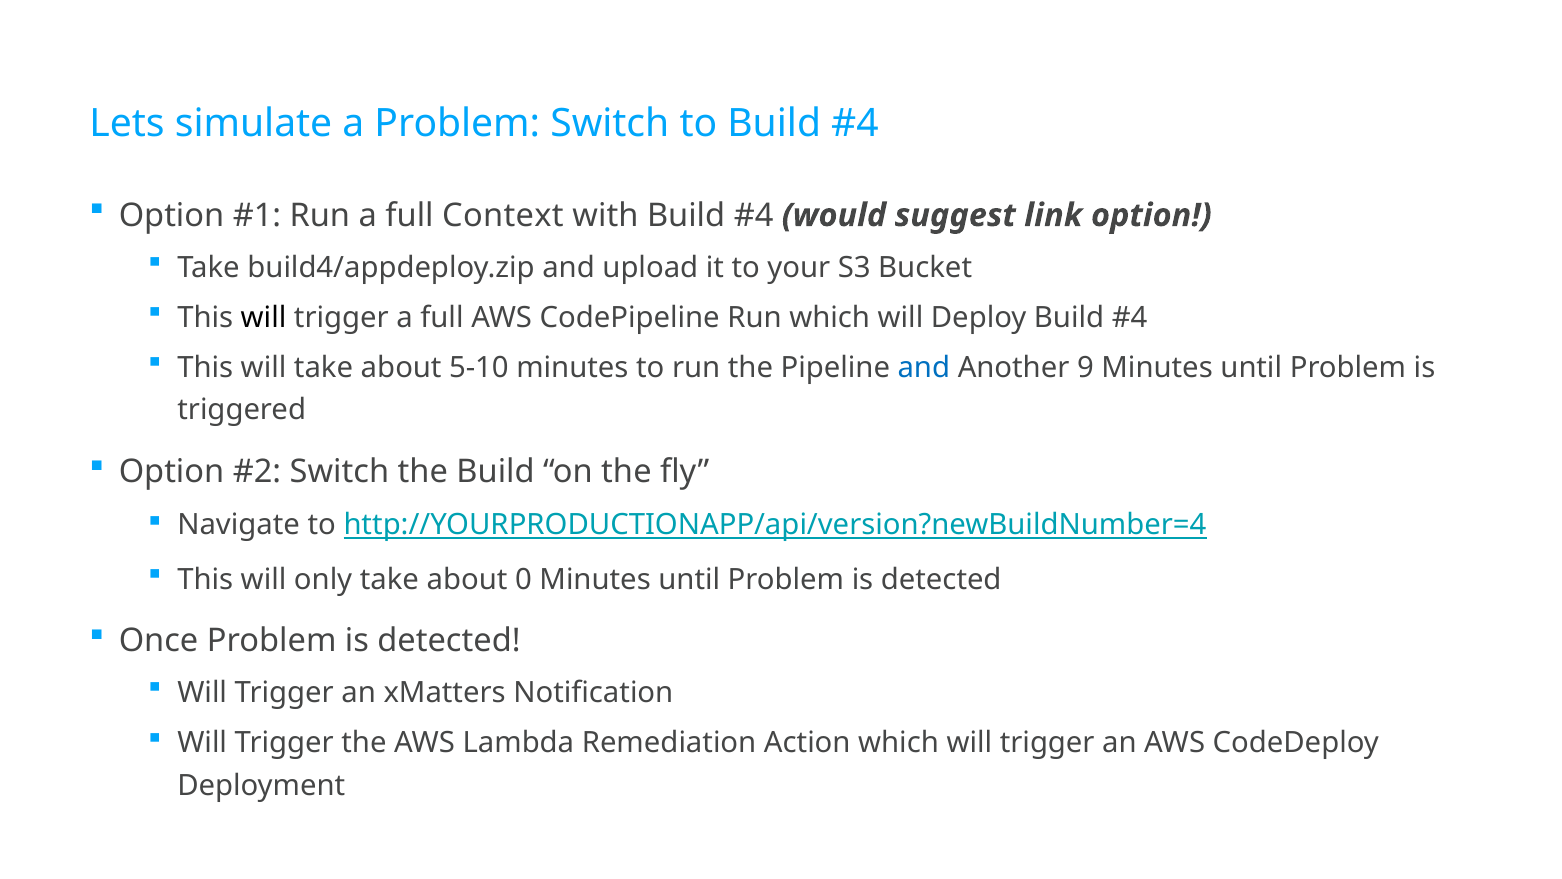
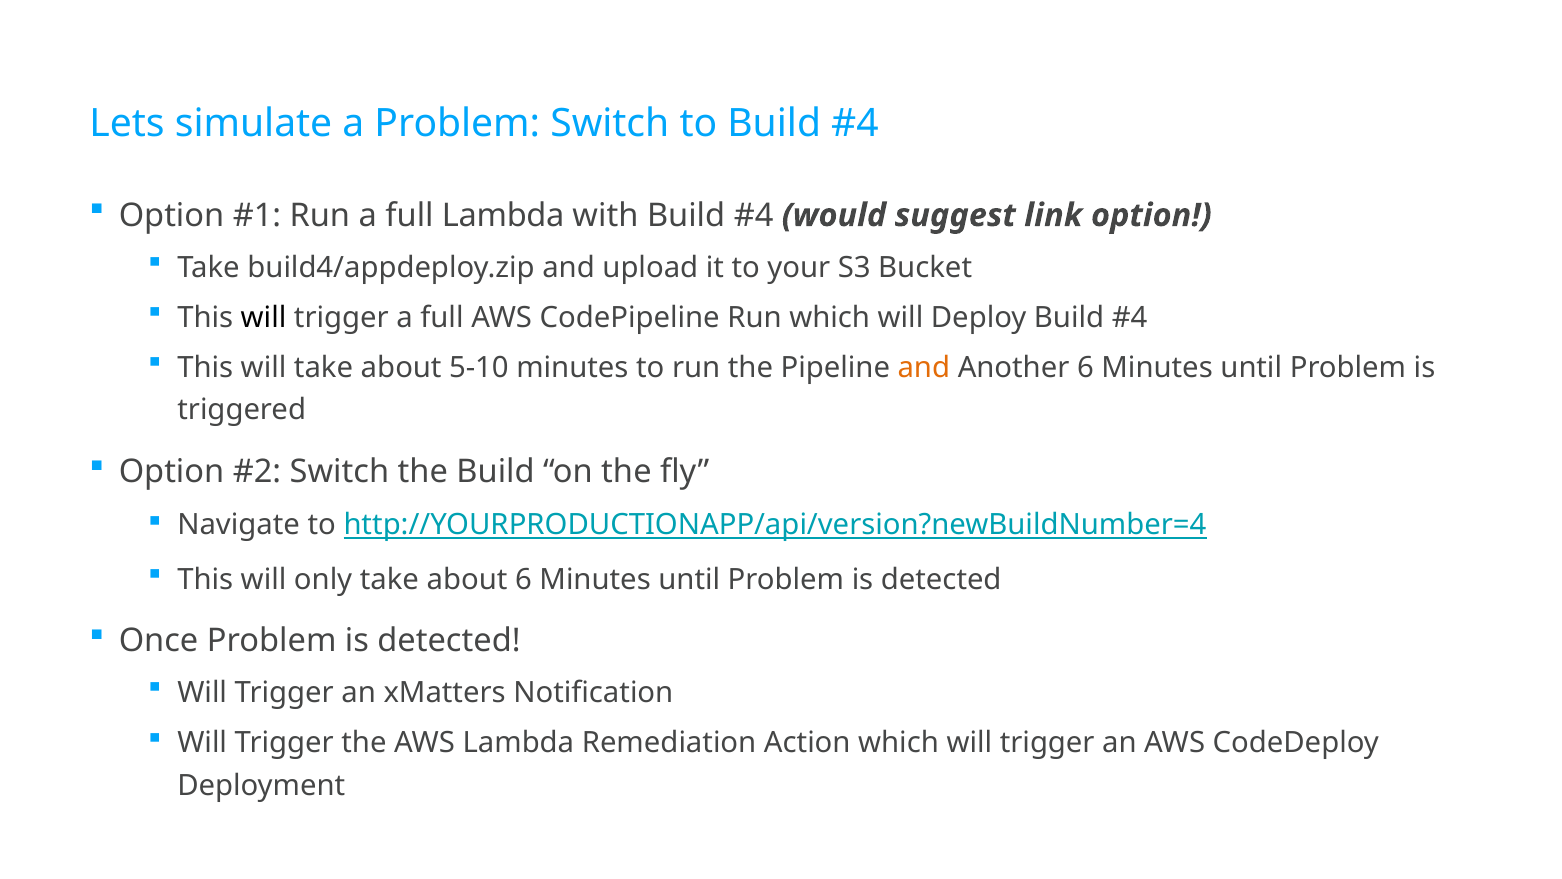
full Context: Context -> Lambda (503, 215)
and colour: blue -> orange (924, 368)
Another 9: 9 -> 6 (1085, 368)
about 0: 0 -> 6 (523, 579)
